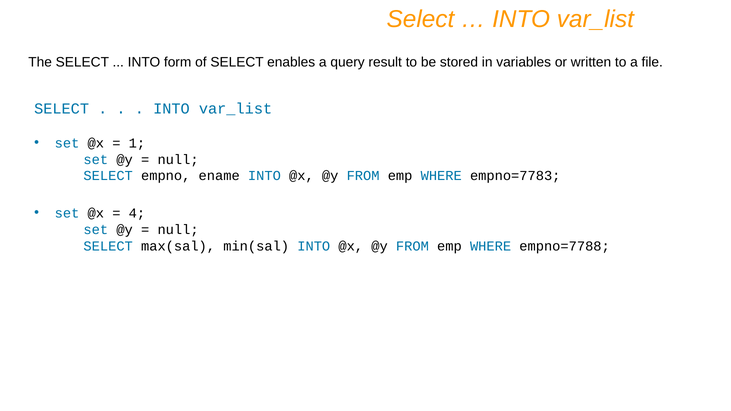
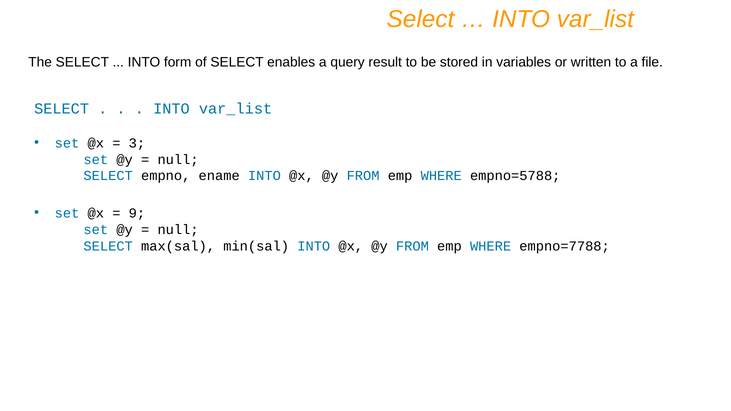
1: 1 -> 3 (137, 143)
empno=7783: empno=7783 -> empno=5788 (515, 176)
4: 4 -> 9 (137, 213)
